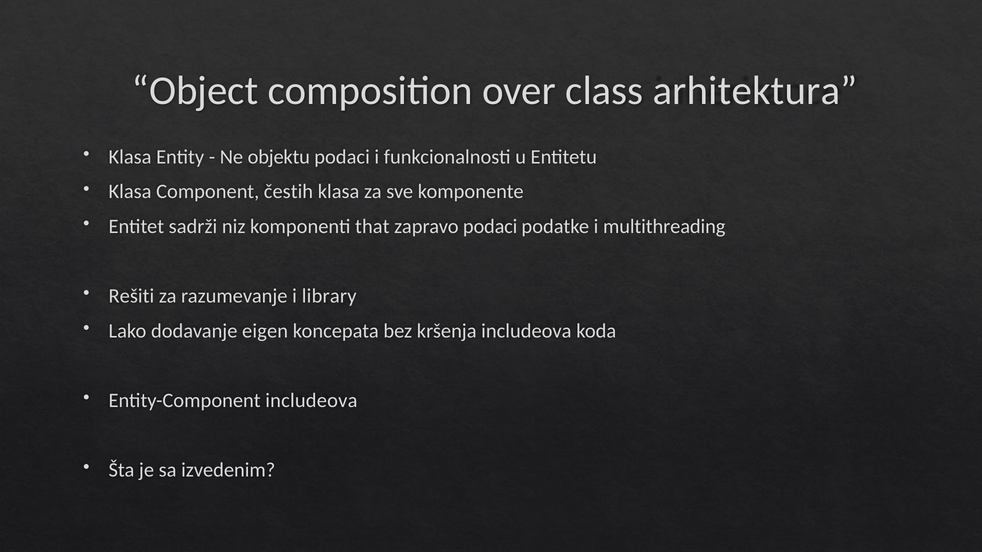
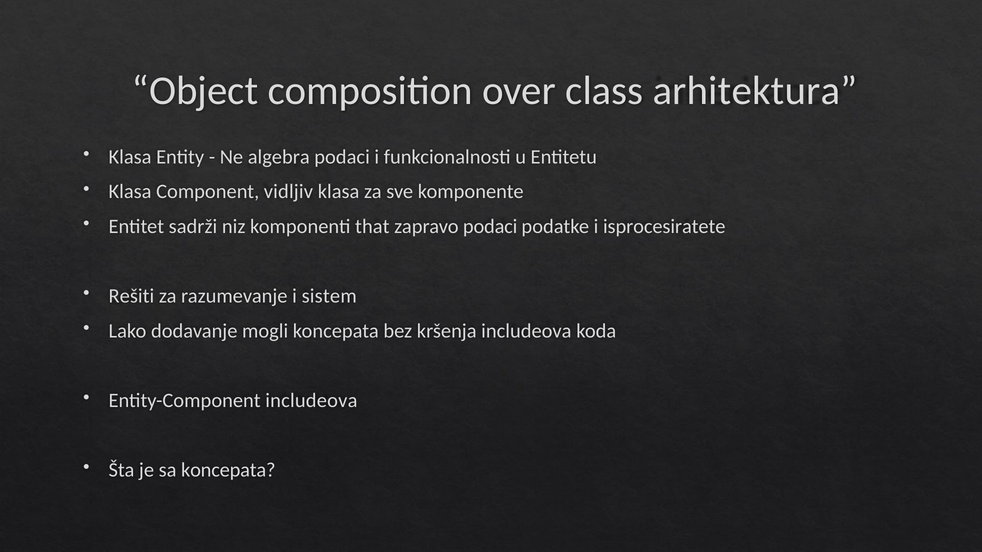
objektu: objektu -> algebra (279, 157)
čestih: čestih -> vidljiv (288, 192)
multithreading: multithreading -> isprocesiratete (664, 227)
library: library -> sistem (329, 296)
eigen: eigen -> mogli (265, 331)
sa izvedenim: izvedenim -> koncepata (228, 470)
